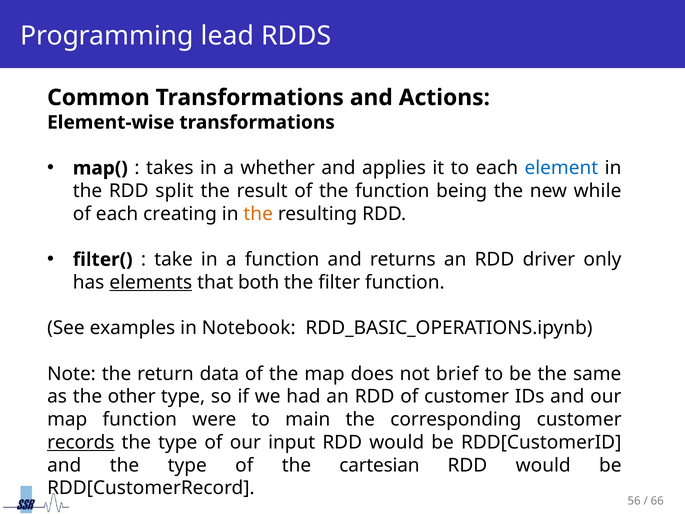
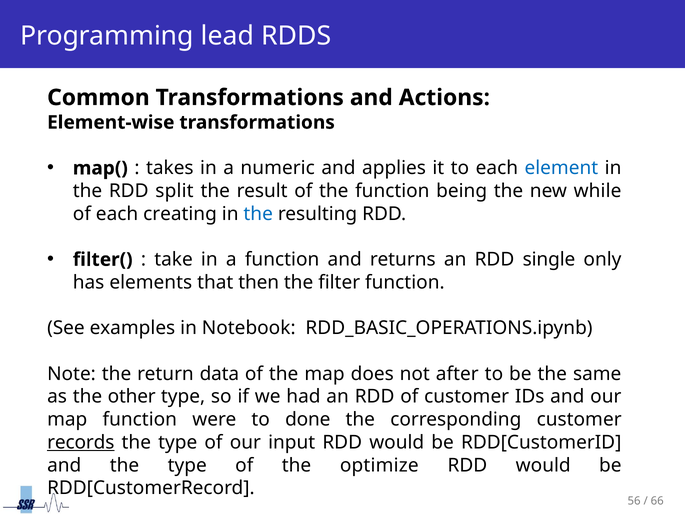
whether: whether -> numeric (278, 168)
the colour: orange -> blue (258, 214)
driver: driver -> single (549, 259)
elements underline: present -> none (151, 282)
both: both -> then (259, 282)
brief: brief -> after (457, 374)
main: main -> done (308, 419)
cartesian: cartesian -> optimize (379, 465)
